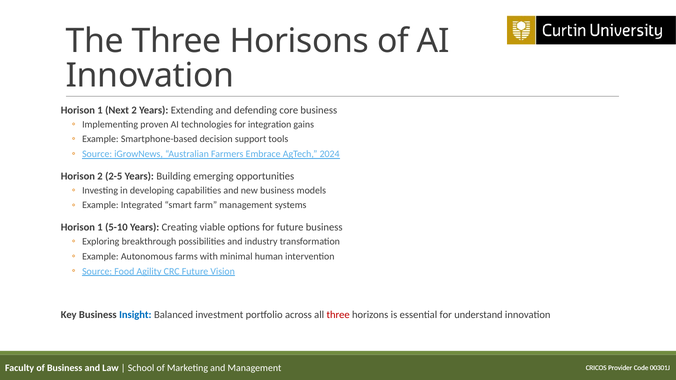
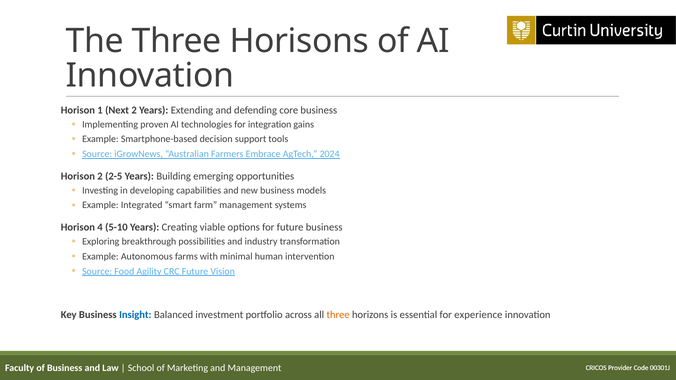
1: 1 -> 4 (100, 228)
three colour: red -> orange (338, 315)
understand: understand -> experience (478, 315)
